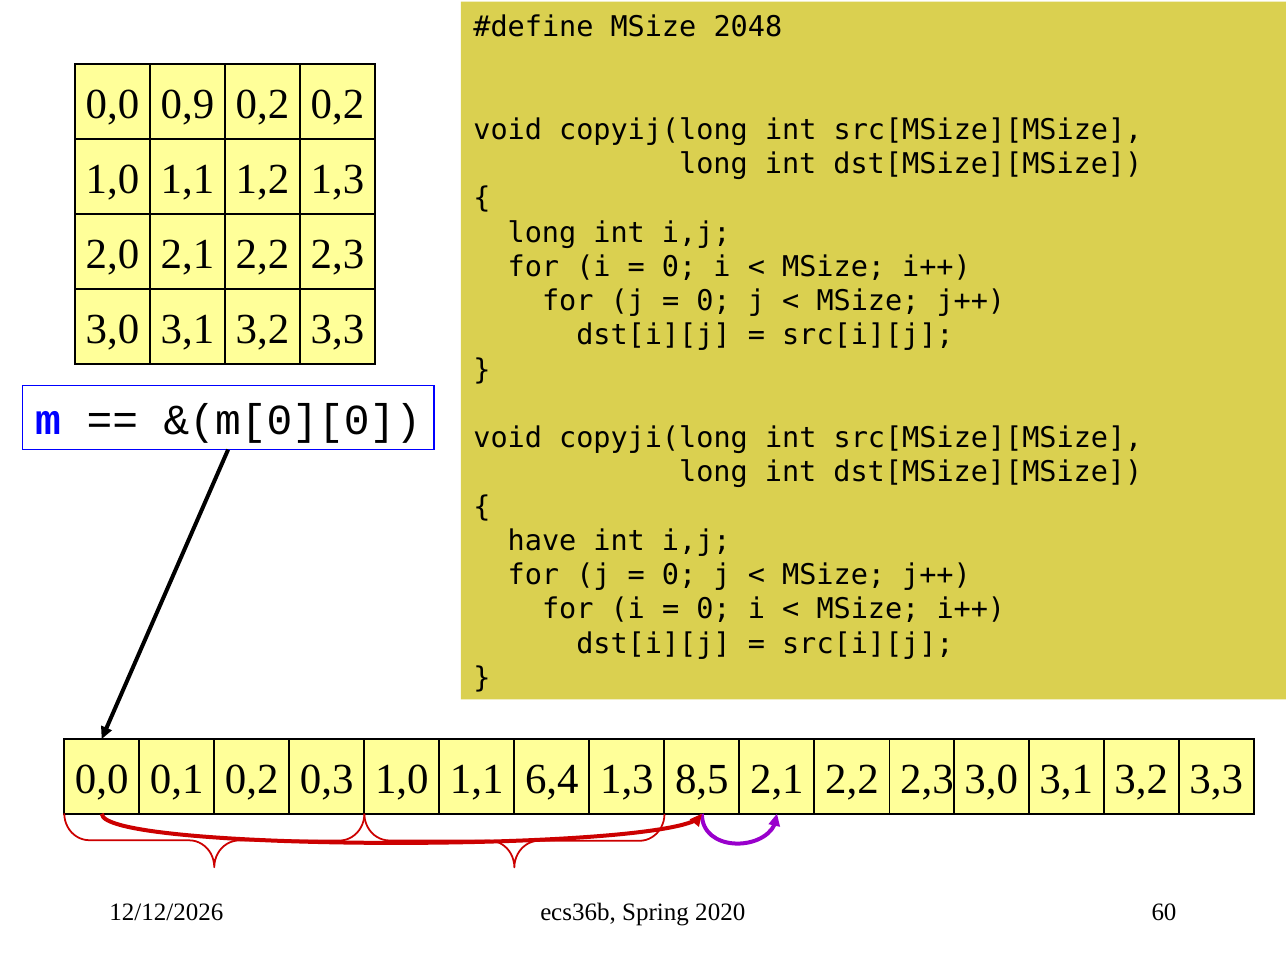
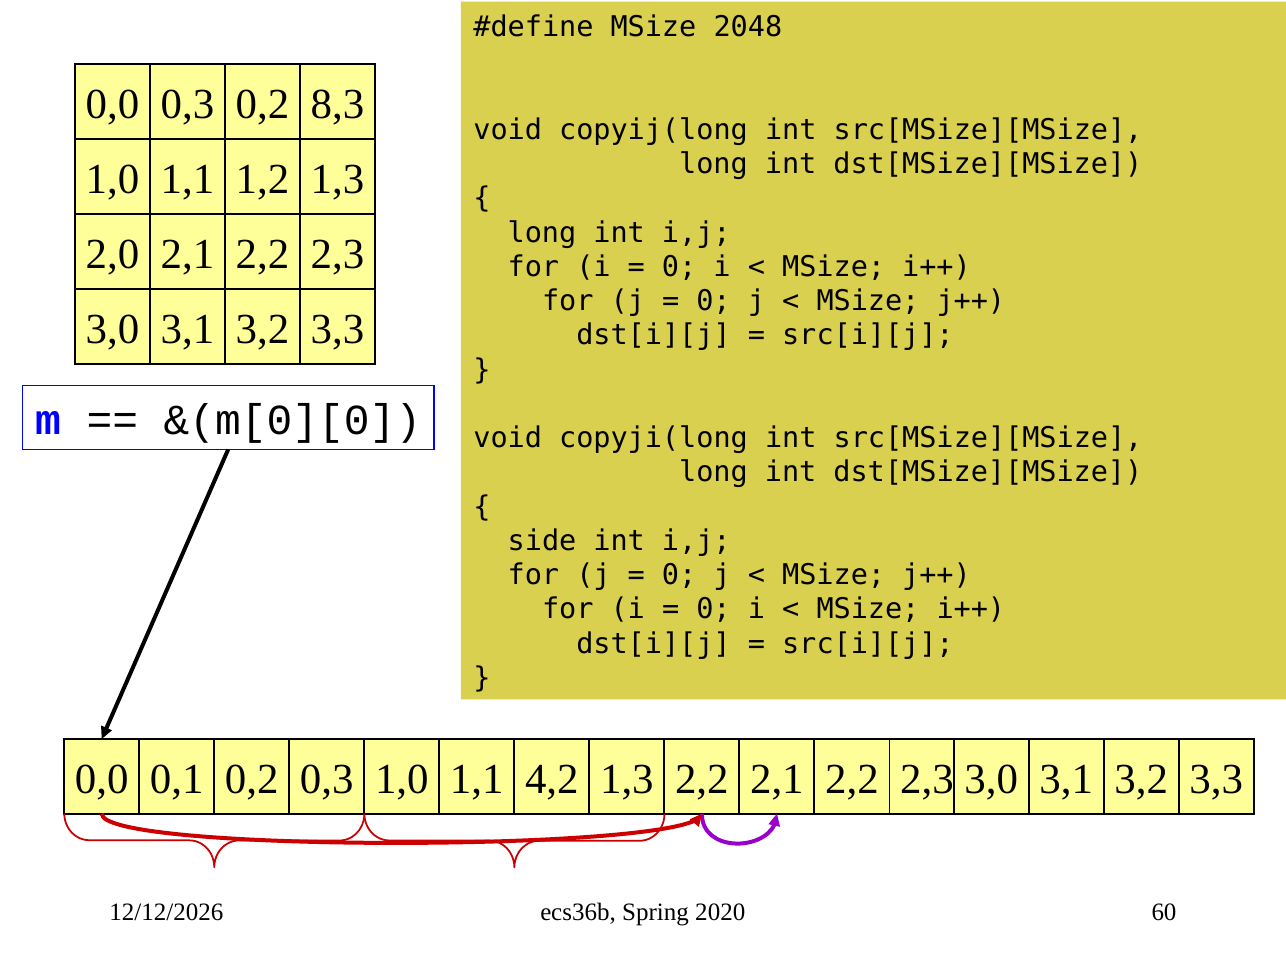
0,0 0,9: 0,9 -> 0,3 (187, 105)
0,2 0,2: 0,2 -> 8,3 (338, 105)
have: have -> side (542, 541)
6,4: 6,4 -> 4,2 (552, 780)
1,3 8,5: 8,5 -> 2,2 (702, 780)
